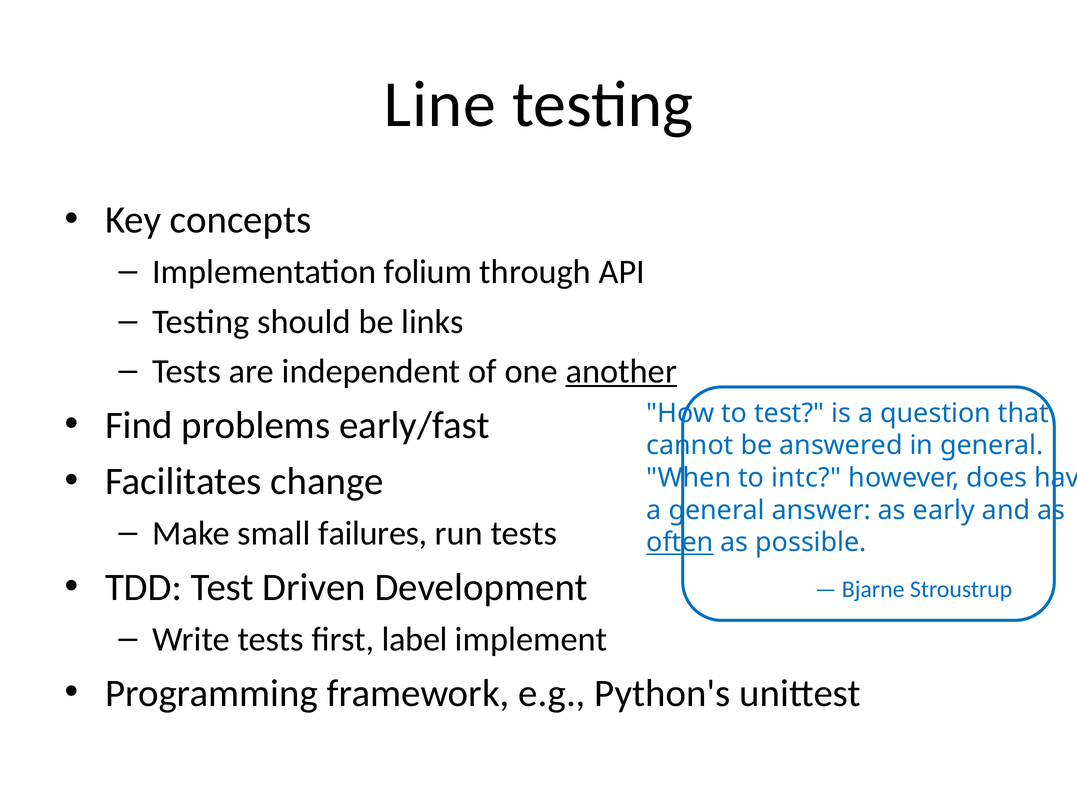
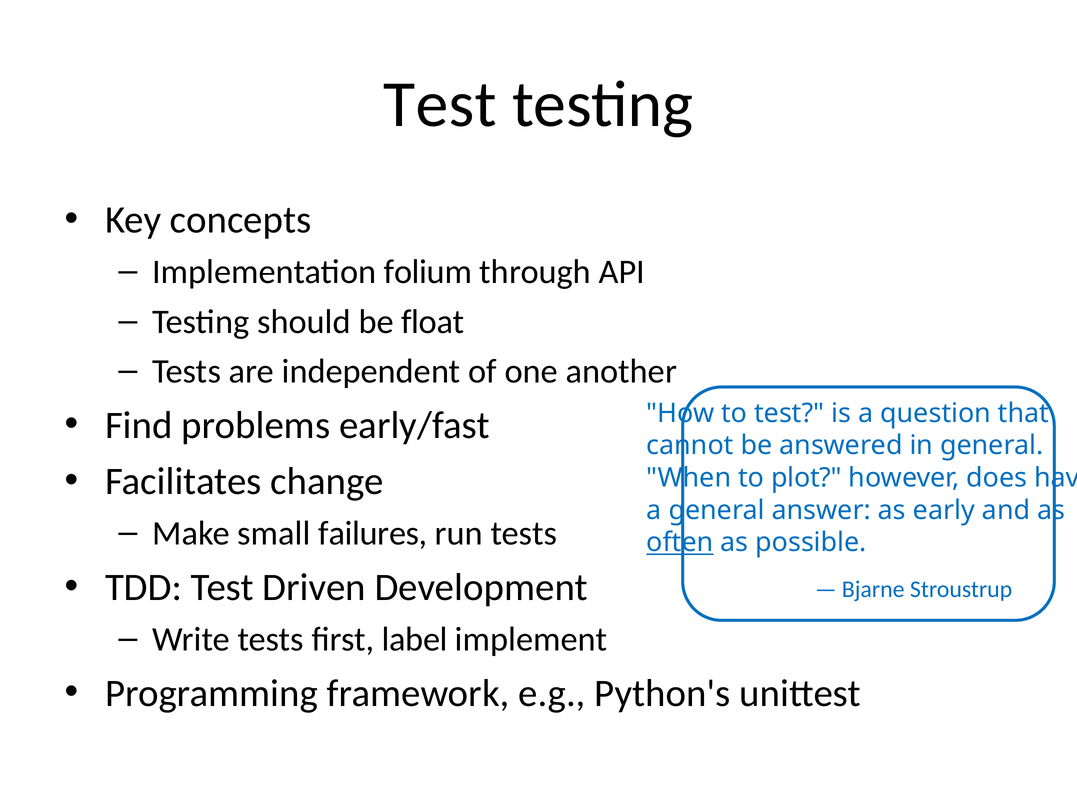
Line: Line -> Test (440, 104)
links: links -> float (433, 322)
another underline: present -> none (621, 371)
intc: intc -> plot (806, 478)
